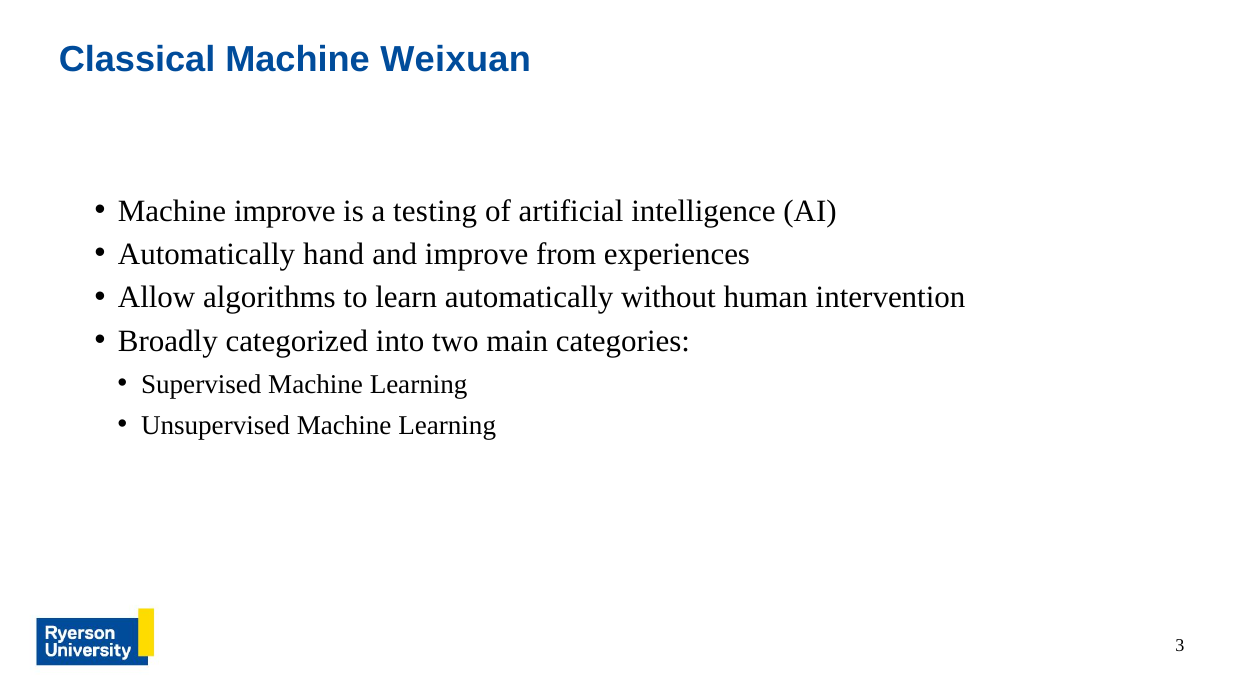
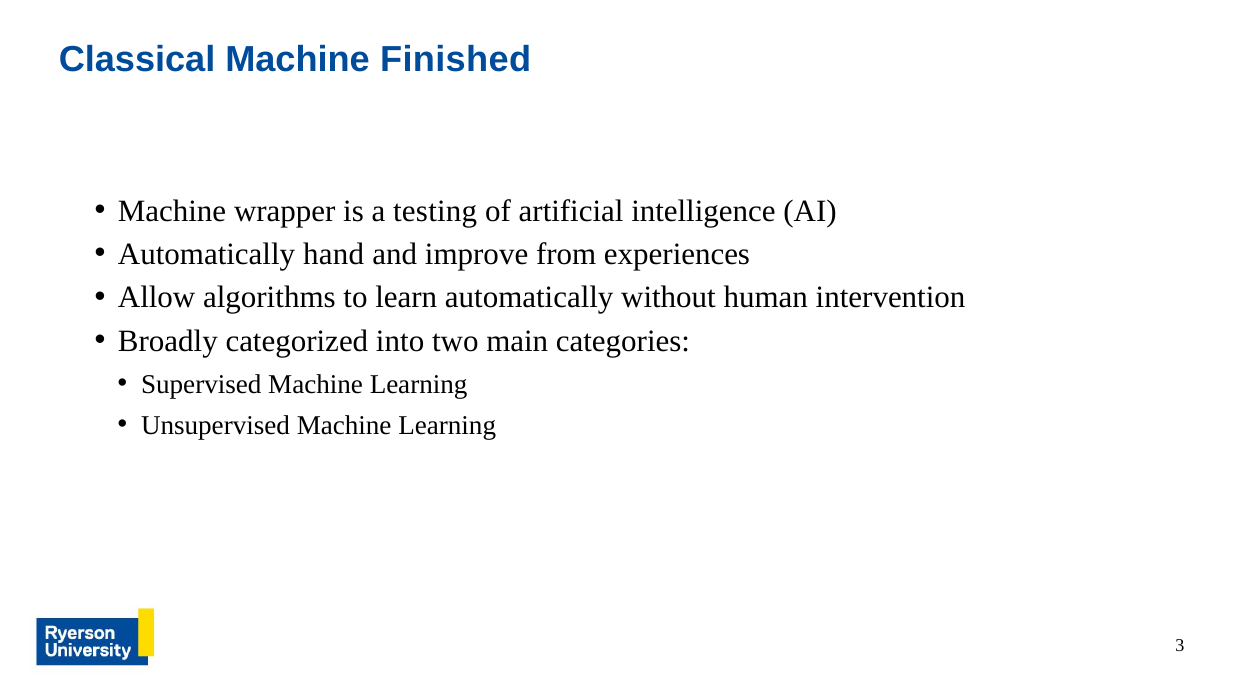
Weixuan: Weixuan -> Finished (456, 60)
Machine improve: improve -> wrapper (285, 211)
